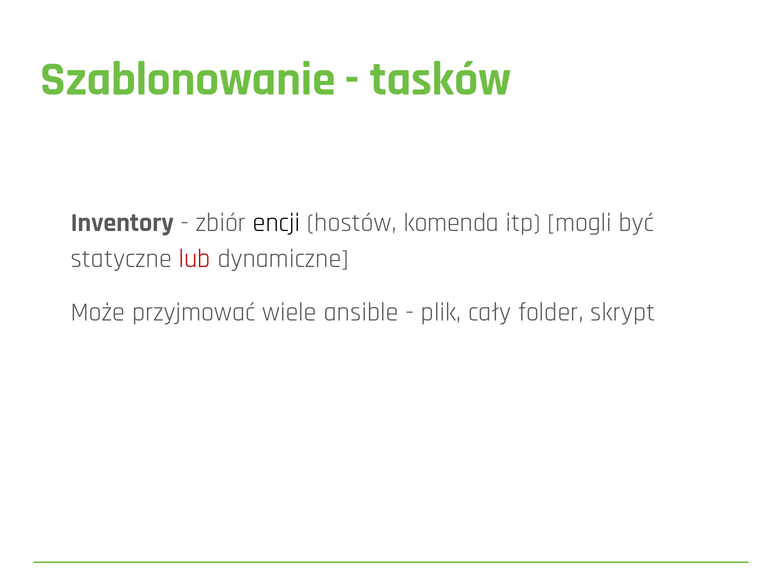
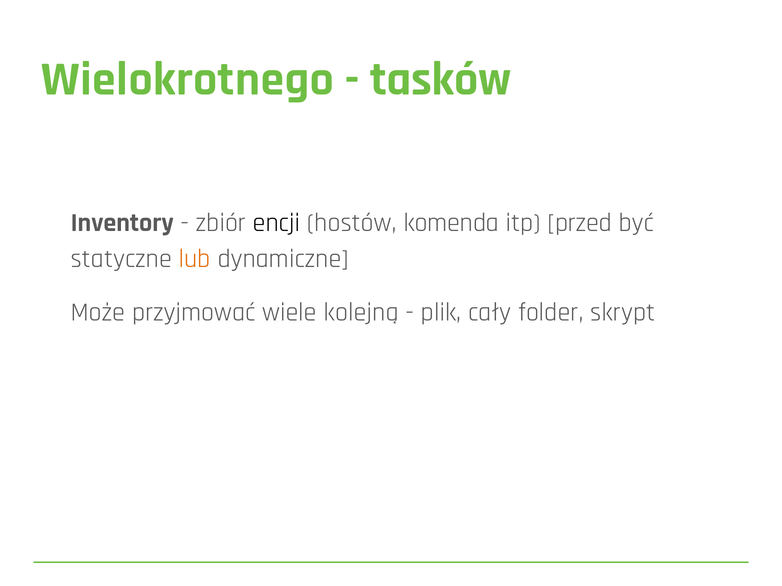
Szablonowanie: Szablonowanie -> Wielokrotnego (188, 79)
mogli: mogli -> przed (580, 223)
lub colour: red -> orange (195, 259)
ansible: ansible -> kolejną (361, 312)
